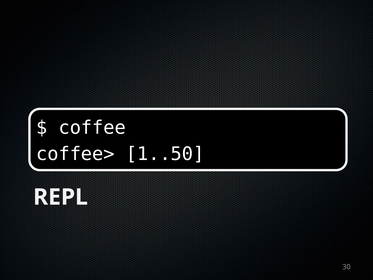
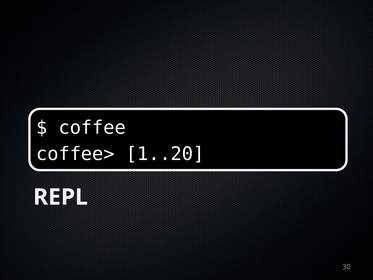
1..50: 1..50 -> 1..20 (165, 154)
